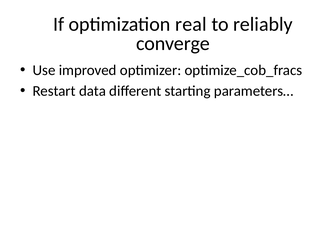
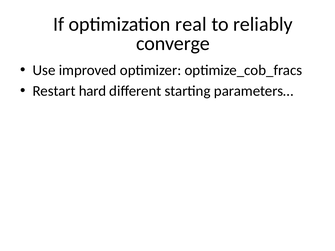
data: data -> hard (93, 91)
